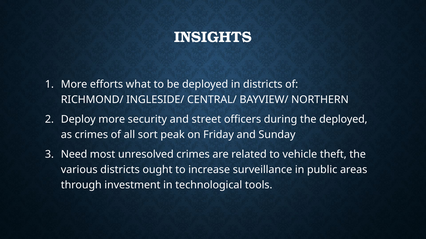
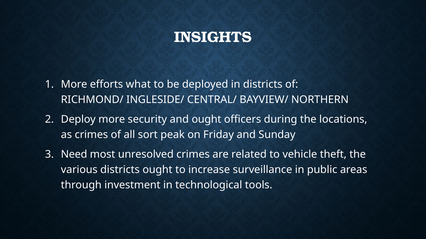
and street: street -> ought (206, 120)
the deployed: deployed -> locations (343, 120)
